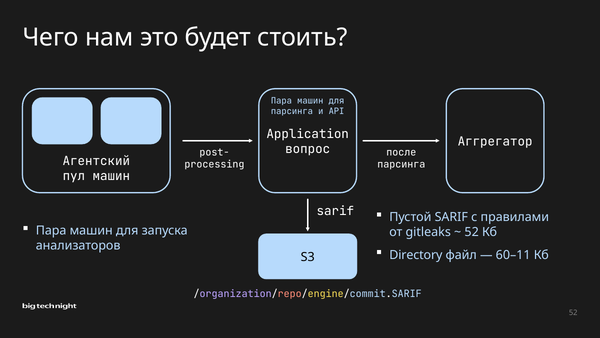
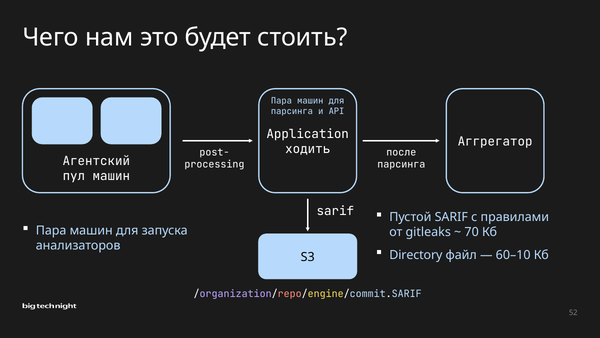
вопрос: вопрос -> ходить (308, 149)
52: 52 -> 70 (472, 232)
60–11: 60–11 -> 60–10 (513, 255)
